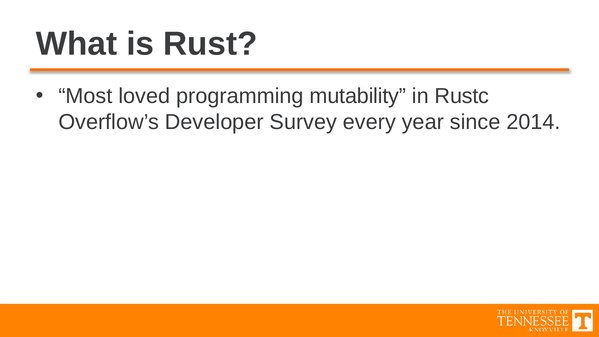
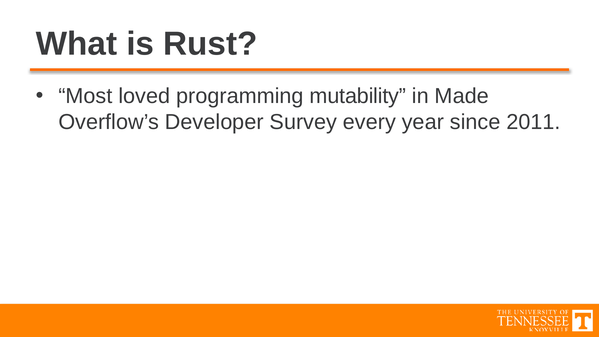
Rustc: Rustc -> Made (462, 96)
2014: 2014 -> 2011 (533, 122)
